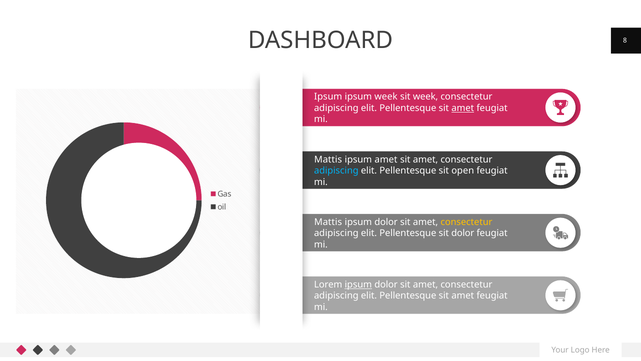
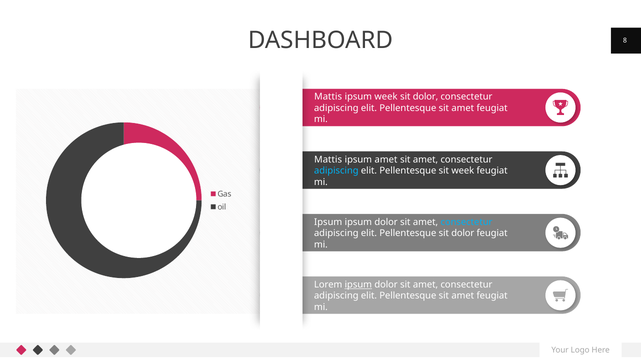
Ipsum: Ipsum -> Mattis (328, 97)
week: week -> dolor (426, 97)
amet underline: present -> none (463, 108)
sit open: open -> week (463, 171)
Mattis: Mattis -> Ipsum (328, 222)
consectetur colour: yellow -> light blue (466, 222)
